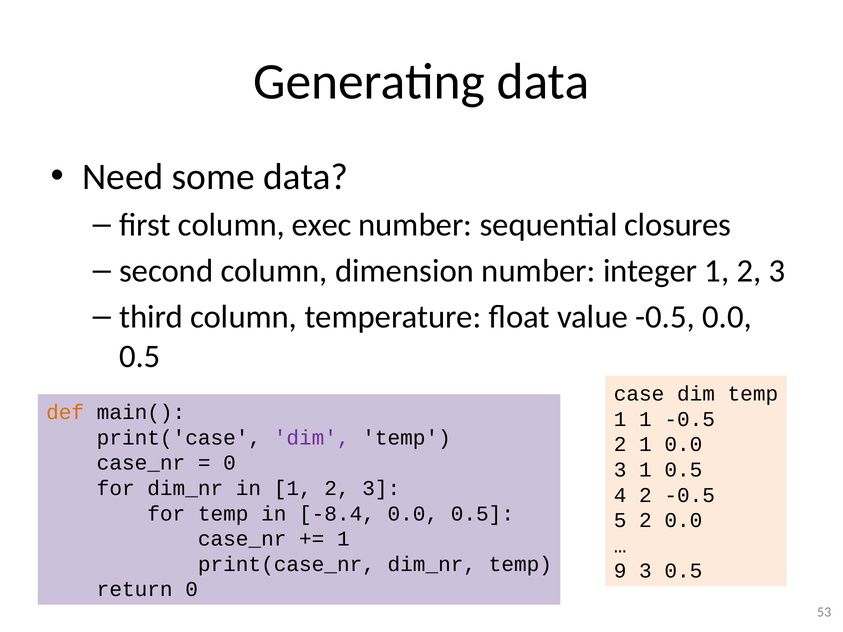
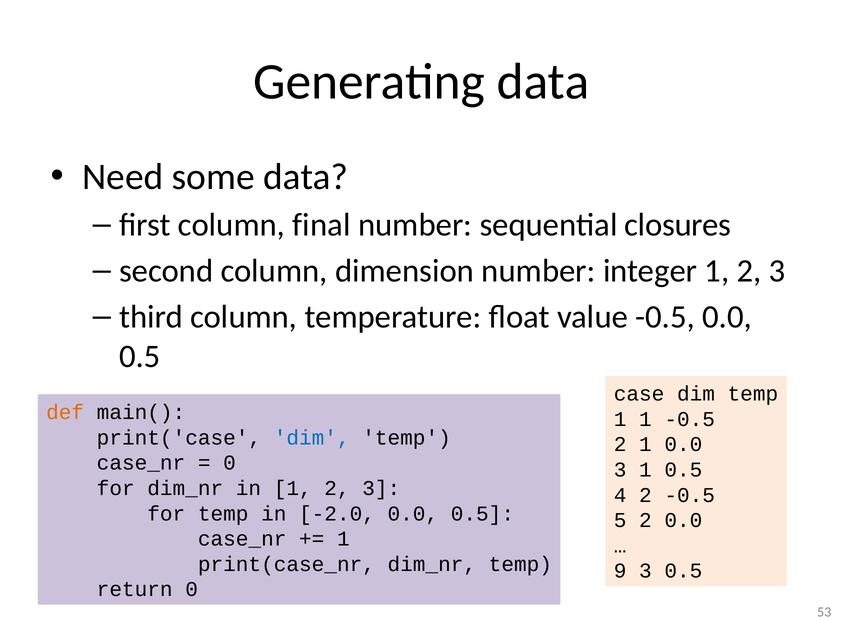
exec: exec -> final (322, 225)
dim colour: purple -> blue (312, 438)
-8.4: -8.4 -> -2.0 (337, 514)
